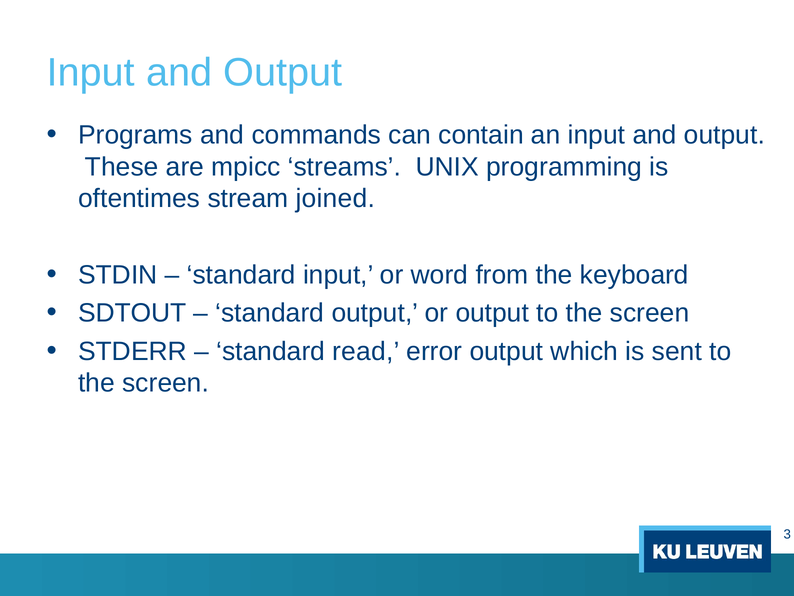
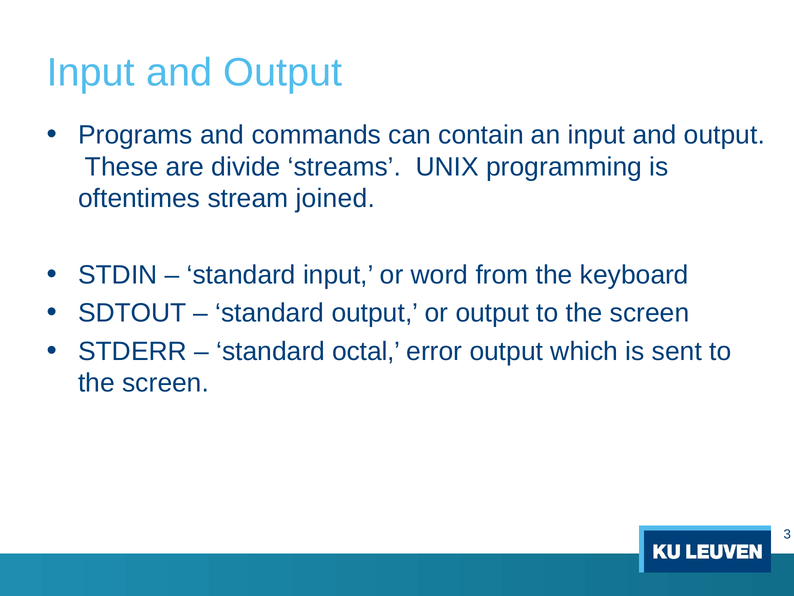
mpicc: mpicc -> divide (246, 167)
read: read -> octal (366, 351)
